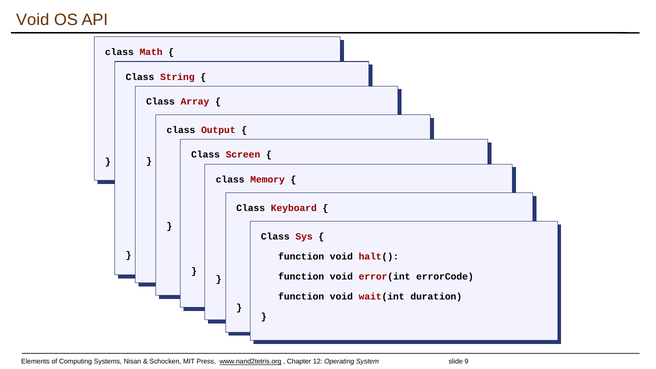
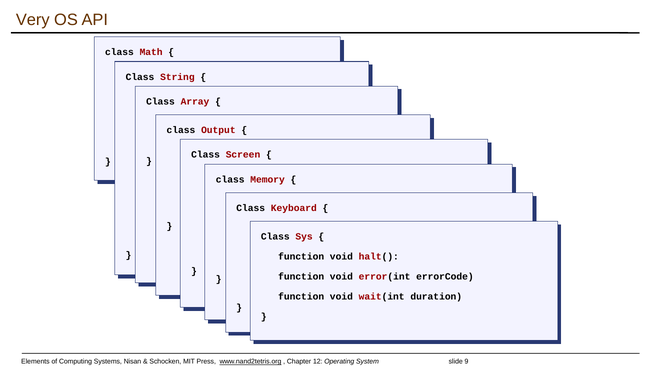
Void: Void -> Very (33, 20)
